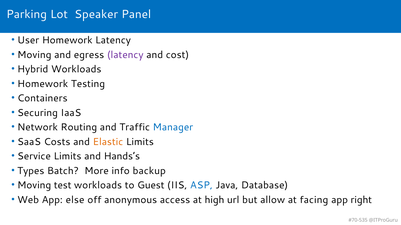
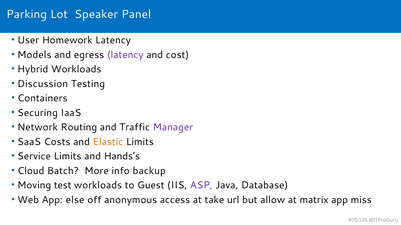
Moving: Moving -> Models (34, 55)
Homework: Homework -> Discussion (43, 84)
Manager colour: blue -> purple (173, 128)
Types: Types -> Cloud (31, 171)
ASP colour: blue -> purple (201, 186)
high: high -> take (214, 200)
facing: facing -> matrix (314, 200)
right: right -> miss (361, 200)
